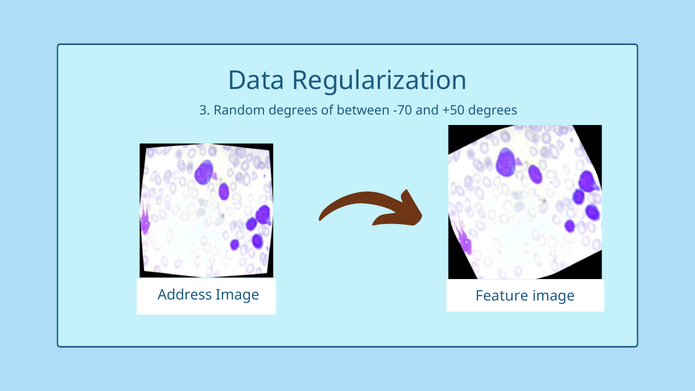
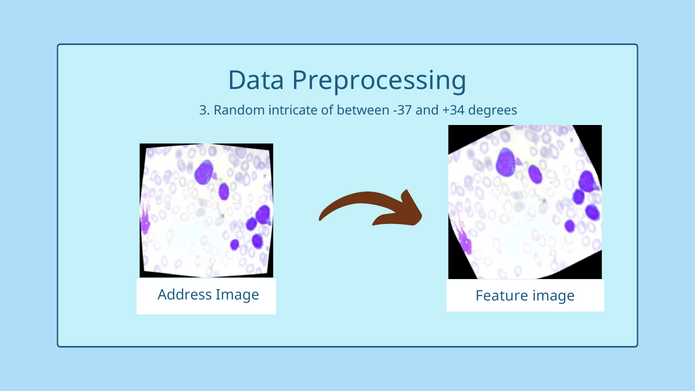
Regularization: Regularization -> Preprocessing (380, 81)
Random degrees: degrees -> intricate (293, 110)
-70: -70 -> -37 (403, 110)
+50: +50 -> +34 (453, 110)
